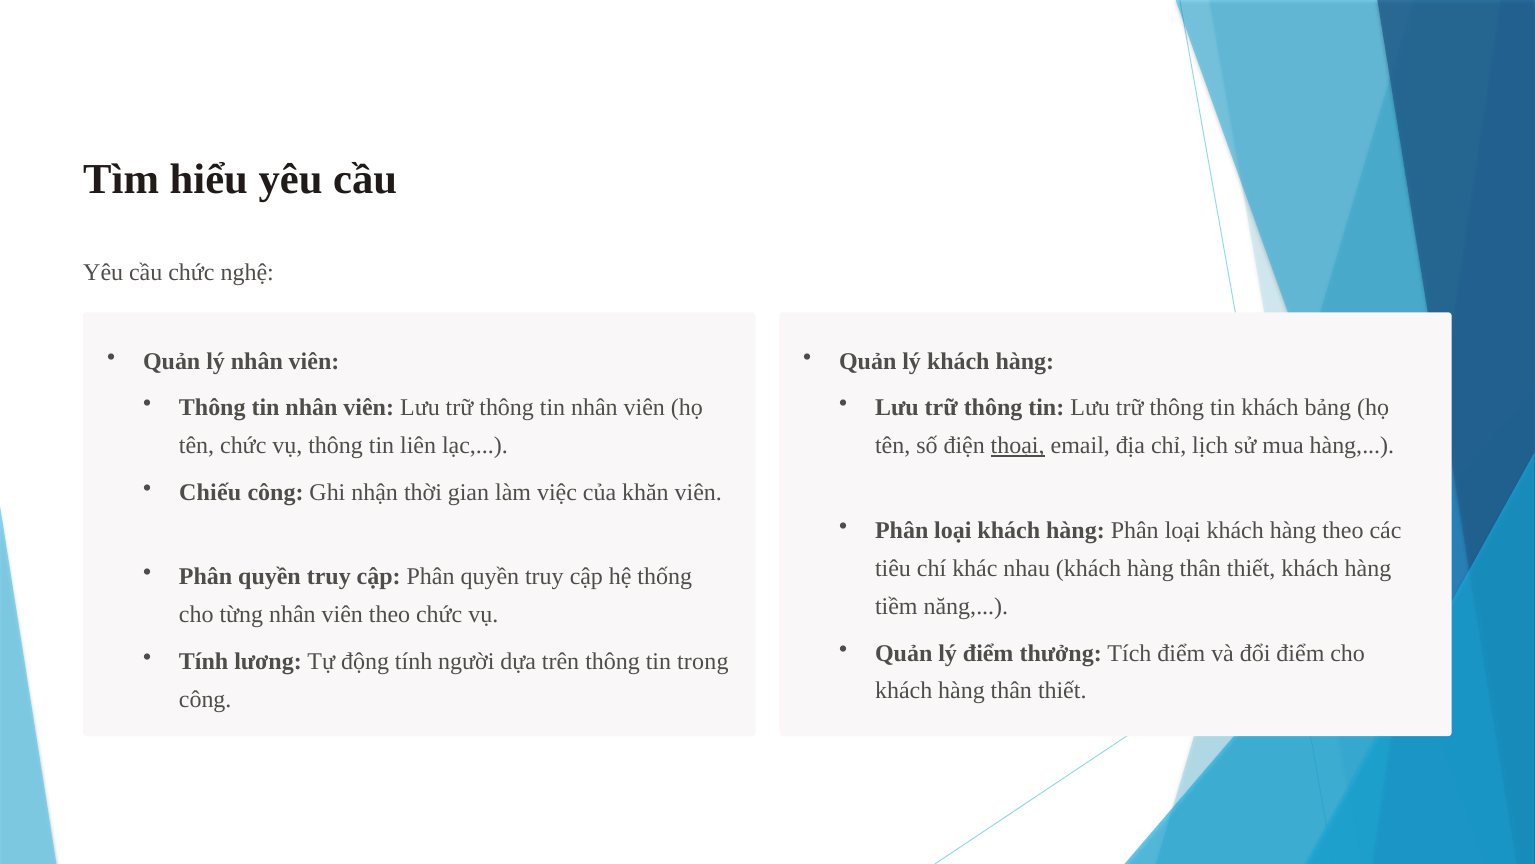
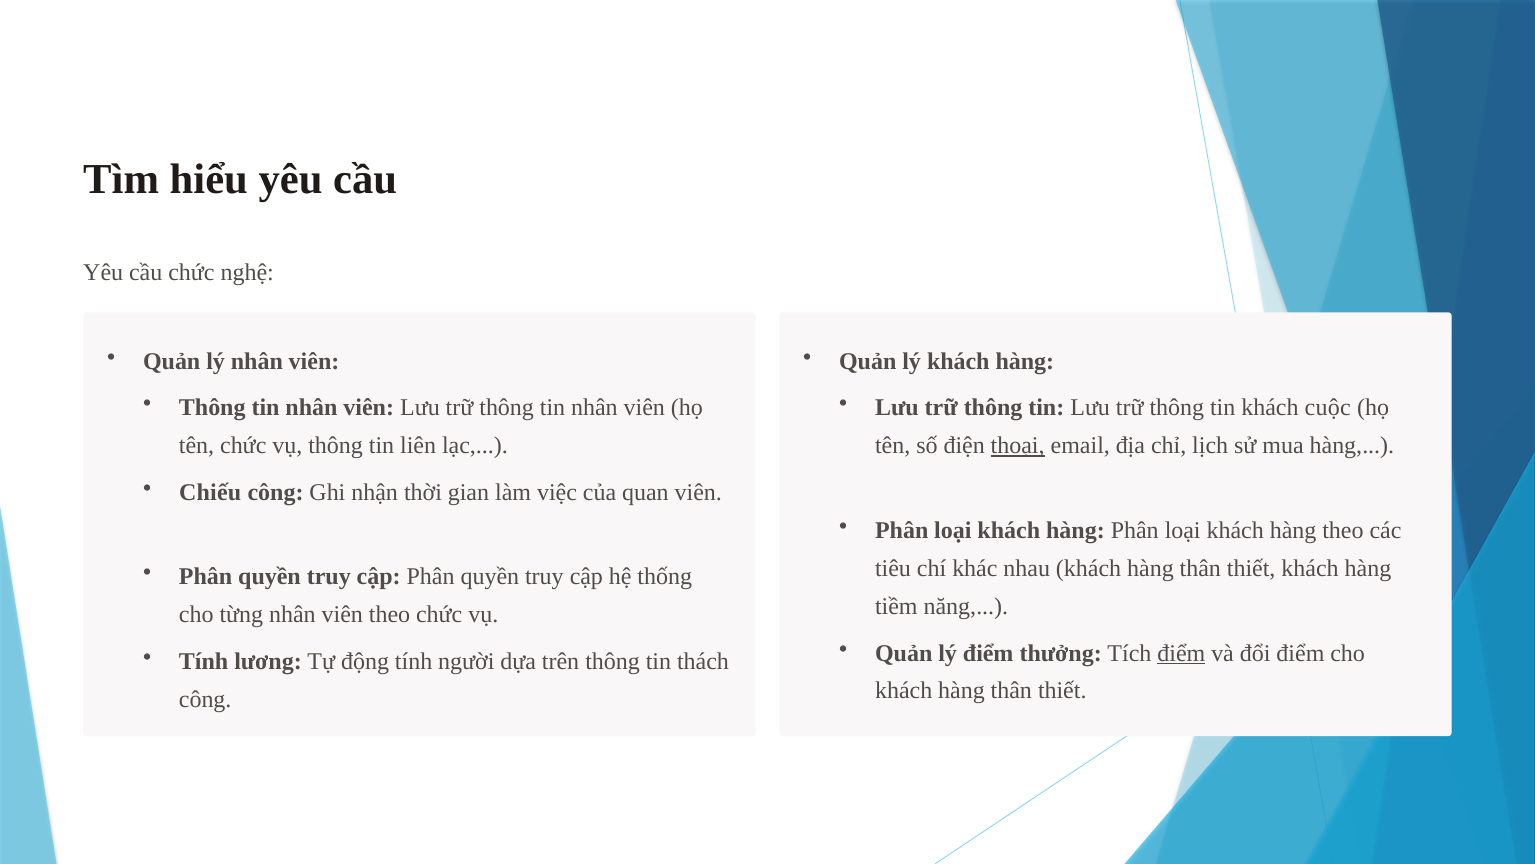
bảng: bảng -> cuộc (1328, 408)
khăn: khăn -> quan (645, 492)
điểm underline: none -> present (1181, 653)
trong: trong -> thách (703, 661)
